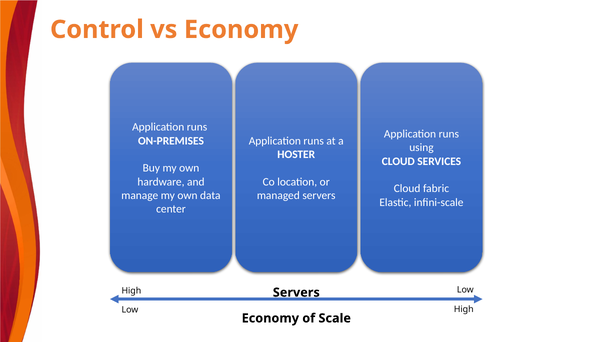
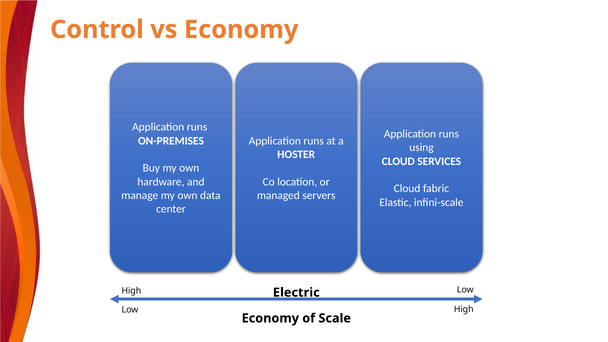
Servers: Servers -> Electric (296, 293)
